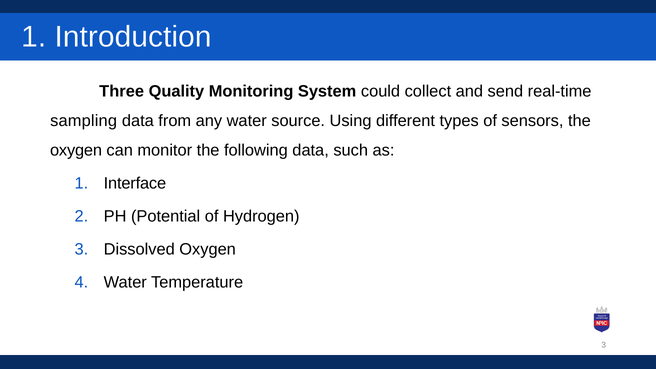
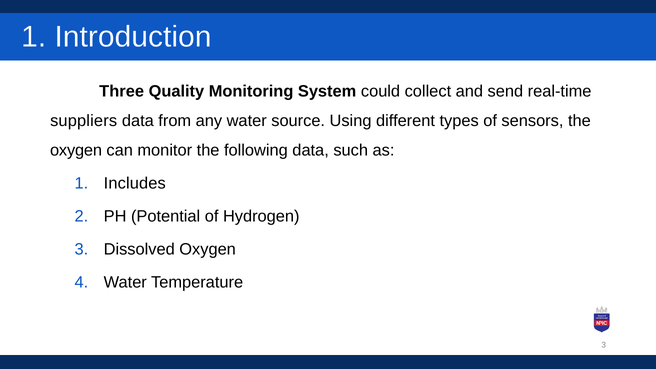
sampling: sampling -> suppliers (84, 121)
Interface: Interface -> Includes (135, 183)
